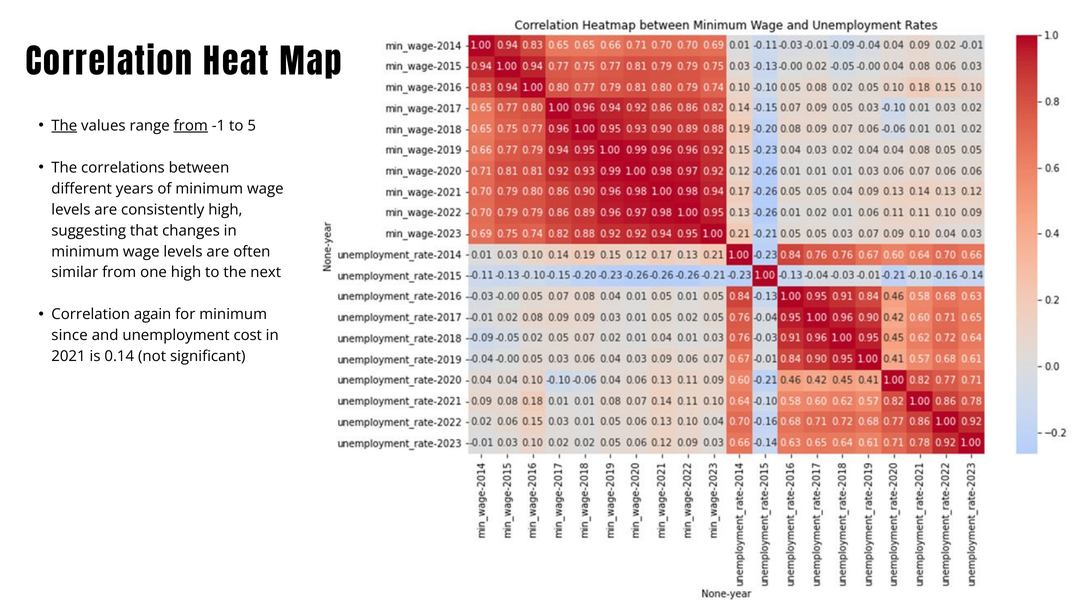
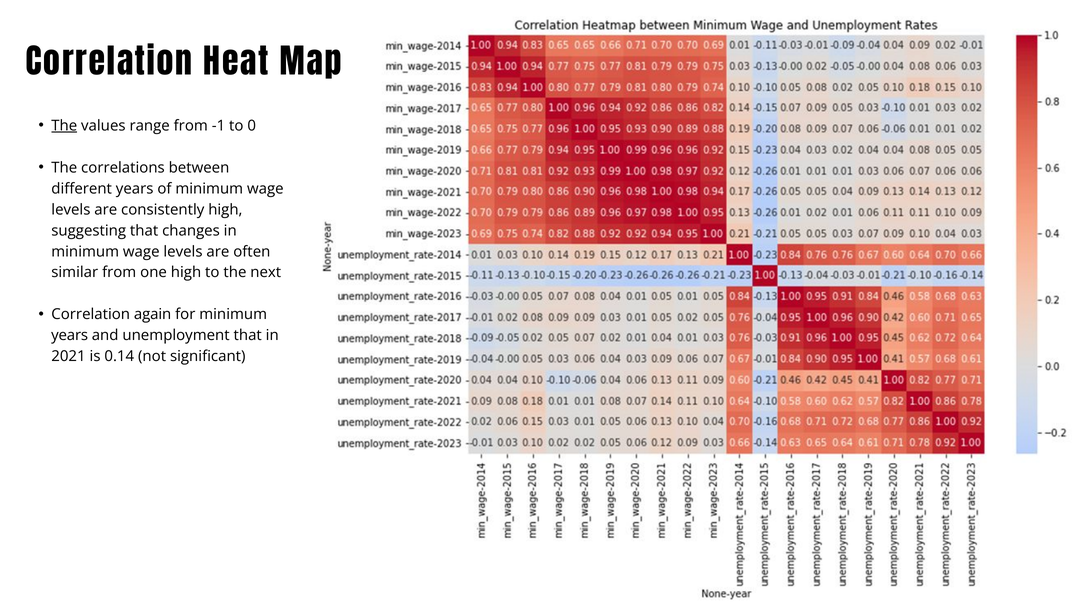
from underline: present -> none (191, 126)
5: 5 -> 0 (252, 126)
since: since -> years (70, 336)
unemployment cost: cost -> that (248, 336)
